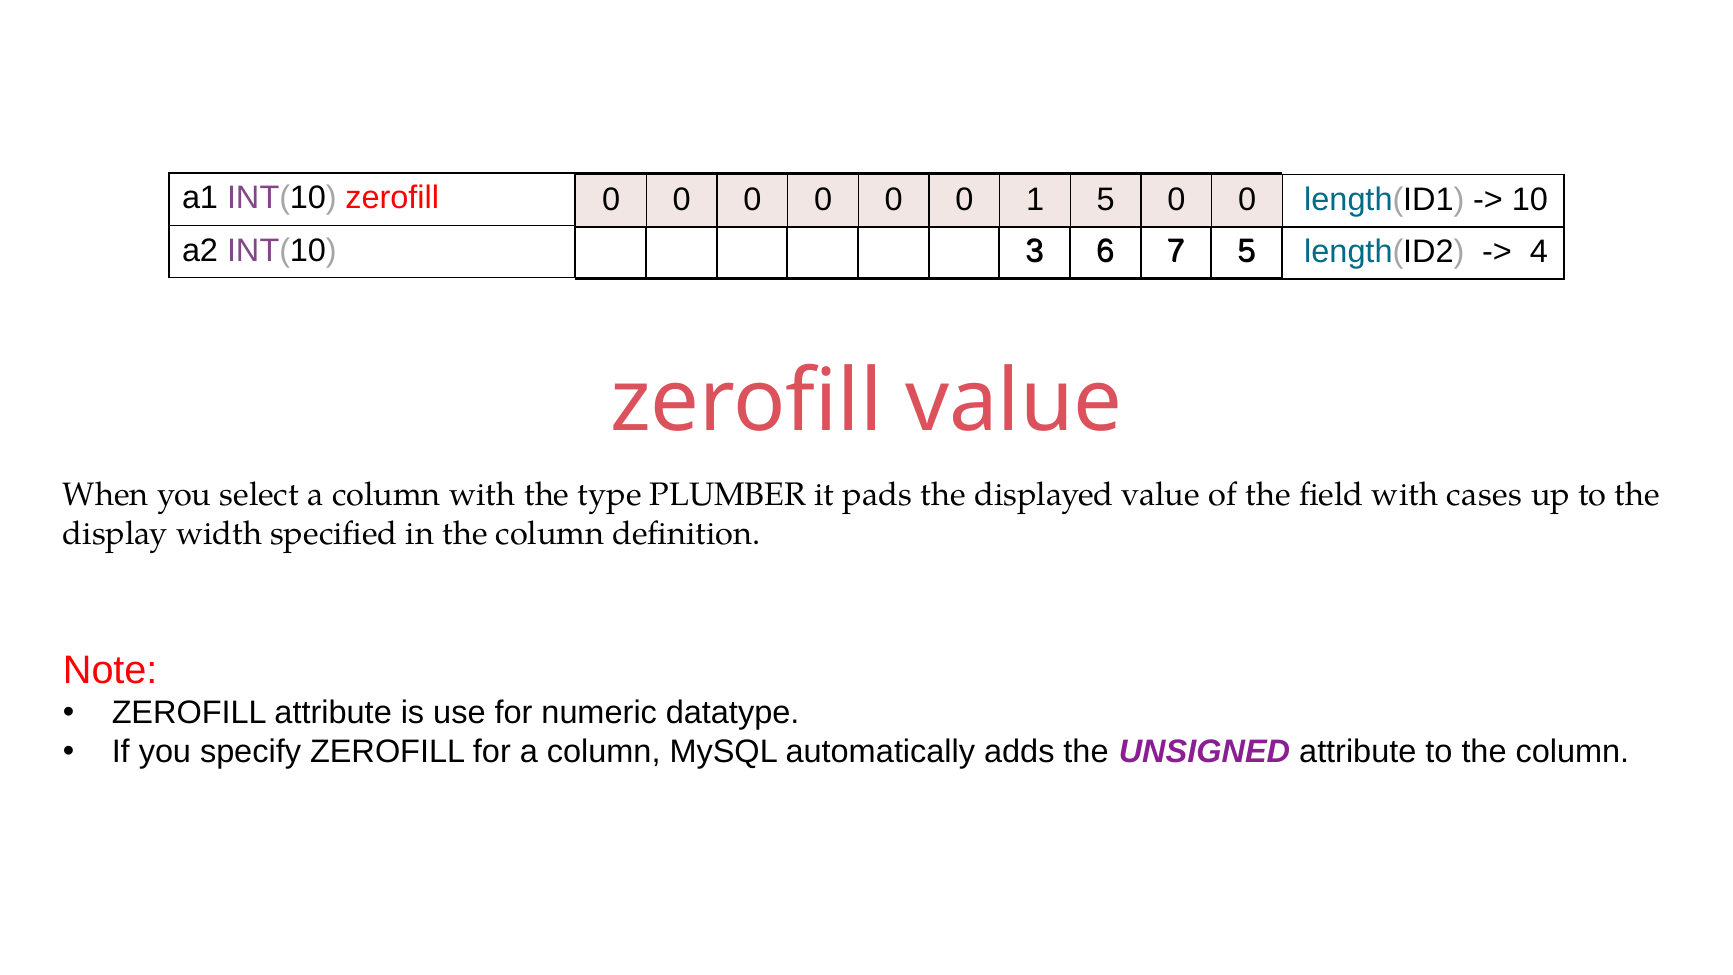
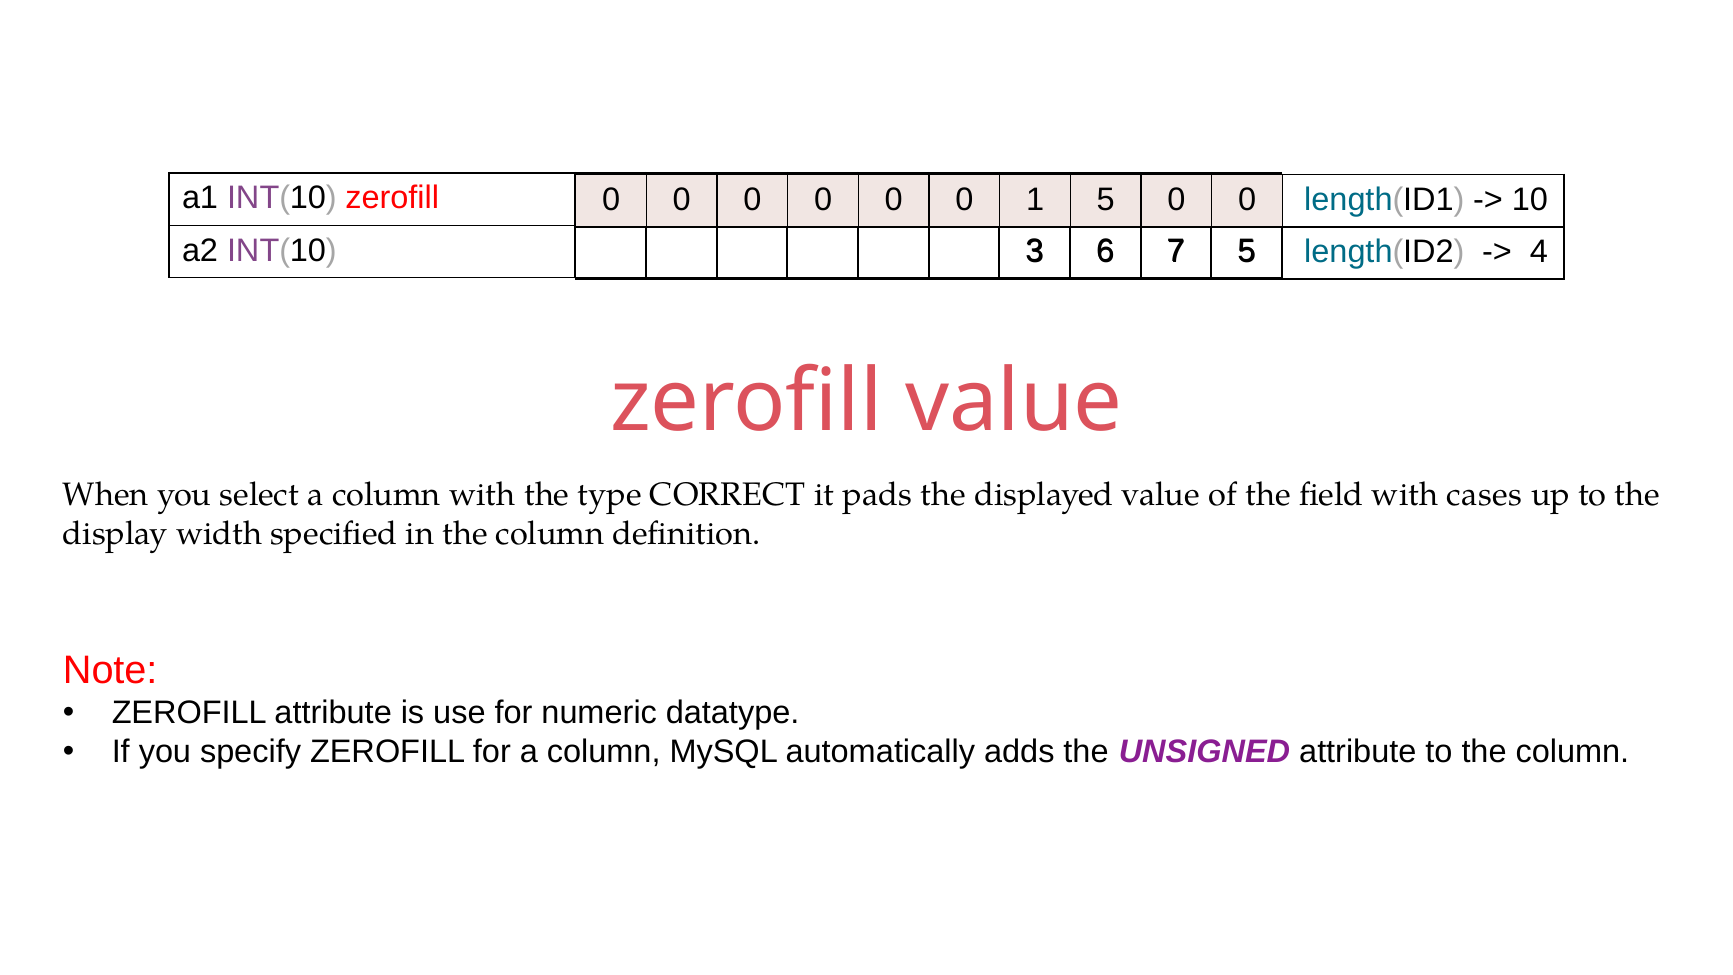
PLUMBER: PLUMBER -> CORRECT (728, 495)
